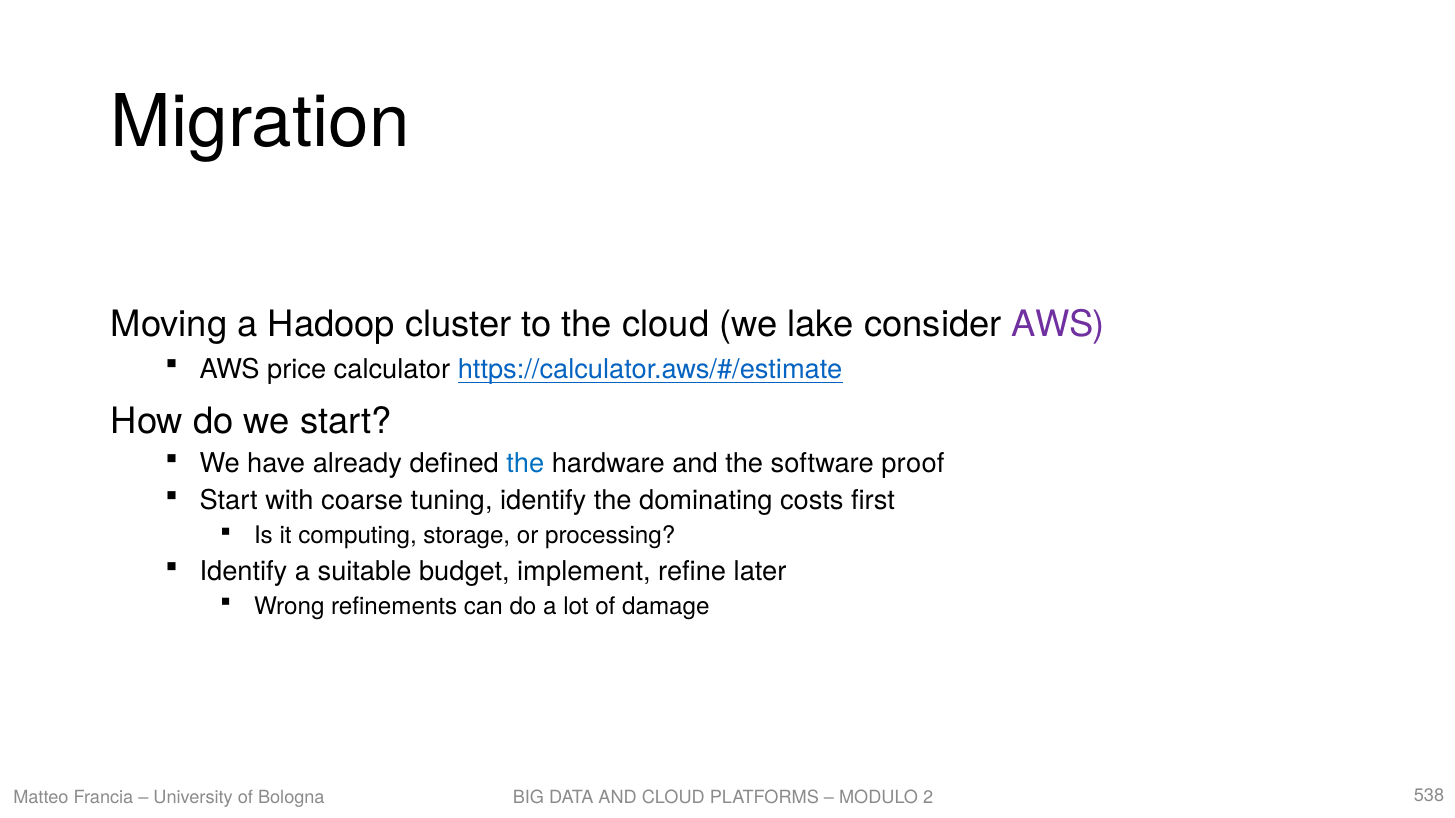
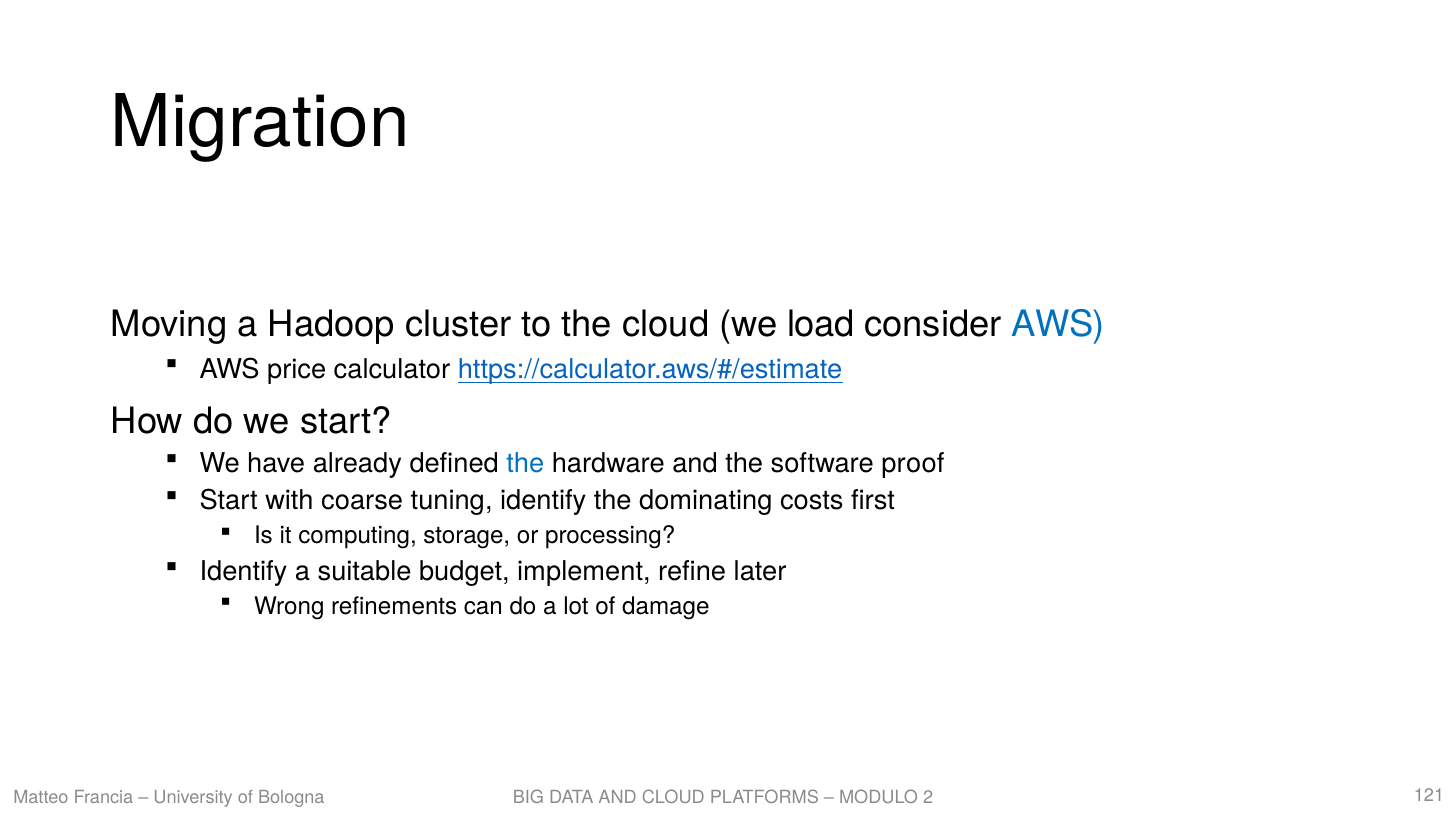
lake: lake -> load (821, 325)
AWS colour: purple -> blue (1058, 325)
538: 538 -> 121 (1429, 796)
